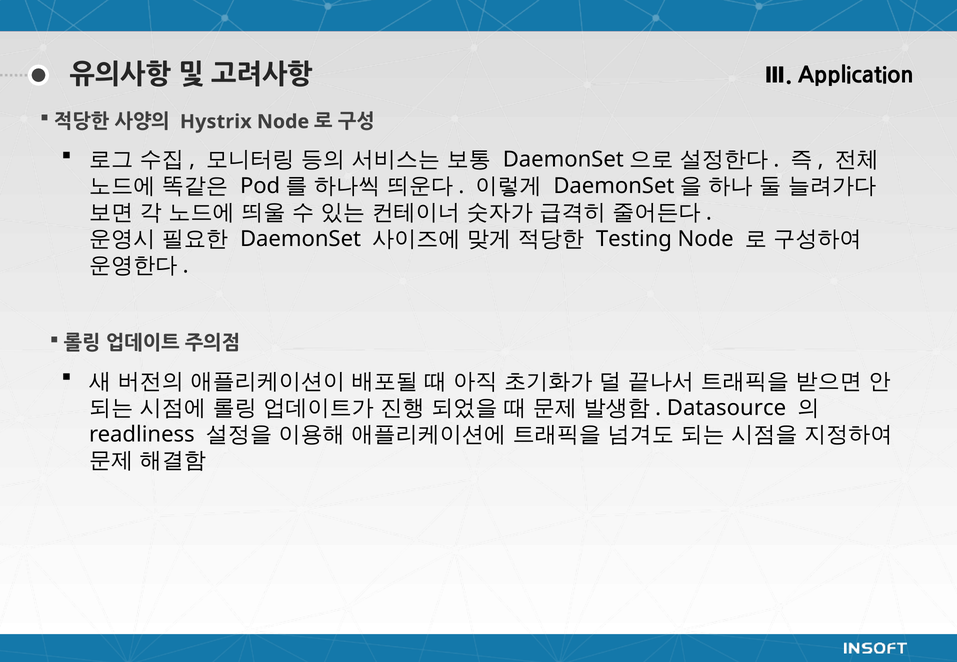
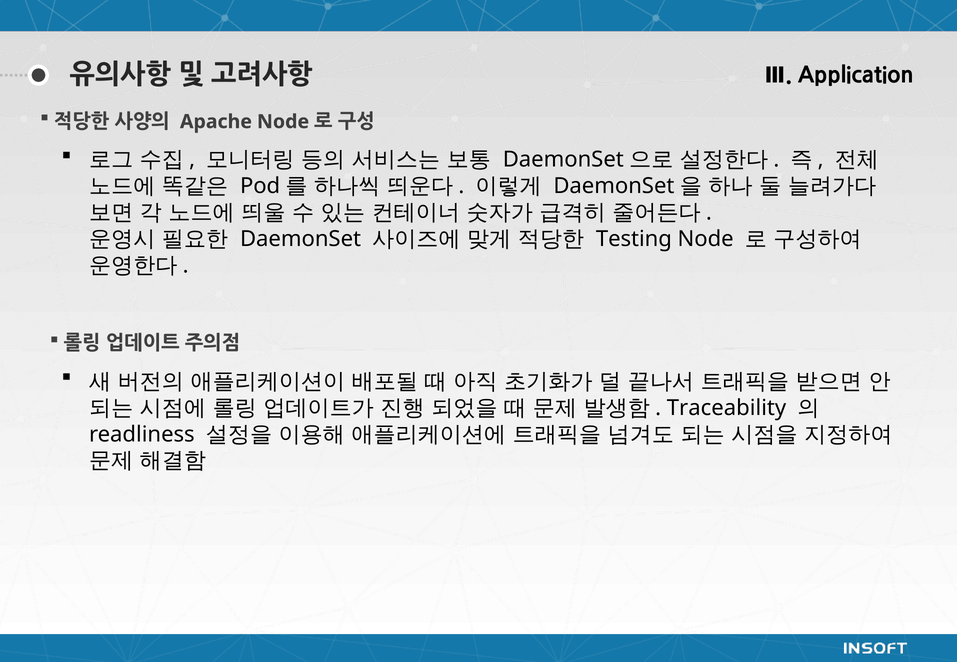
Hystrix: Hystrix -> Apache (216, 122)
Datasource: Datasource -> Traceability (727, 408)
